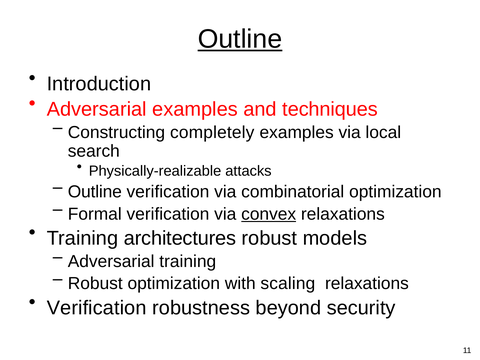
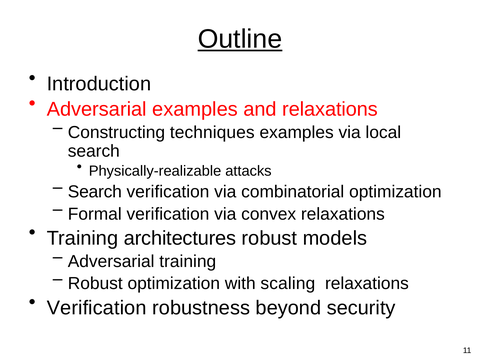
and techniques: techniques -> relaxations (330, 109)
completely: completely -> techniques (212, 132)
Outline: Outline -> Search (95, 192)
convex underline: present -> none (269, 214)
